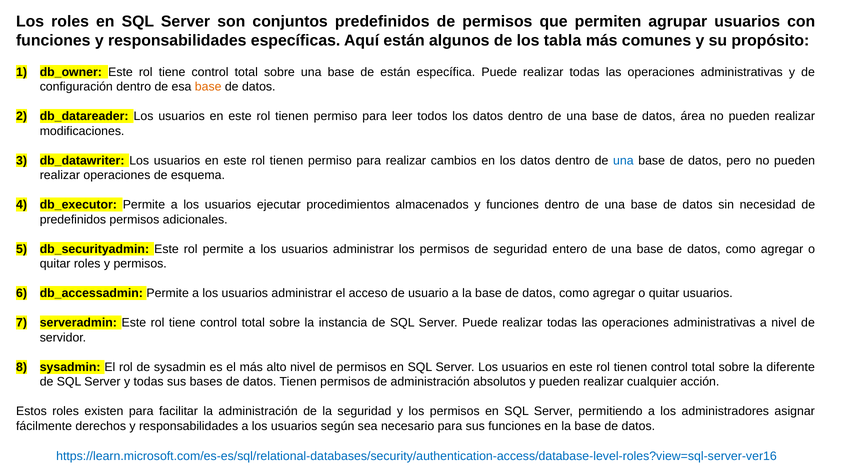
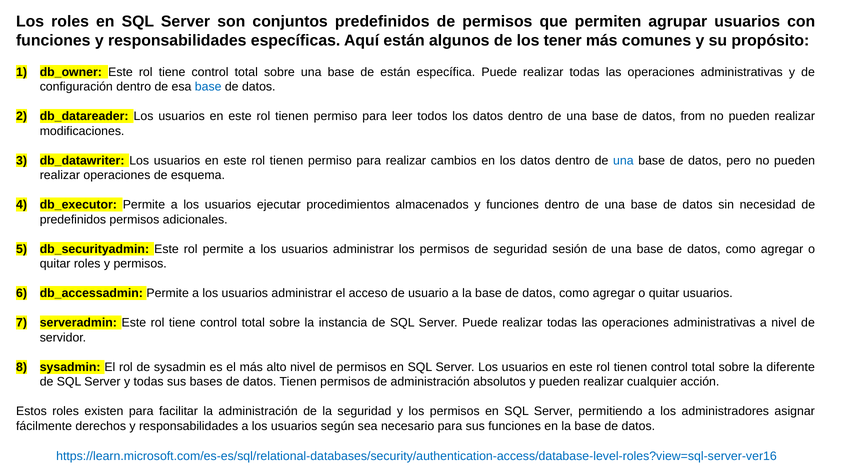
tabla: tabla -> tener (563, 41)
base colour: orange -> blue (208, 87)
área: área -> from (693, 116)
entero: entero -> sesión (570, 249)
